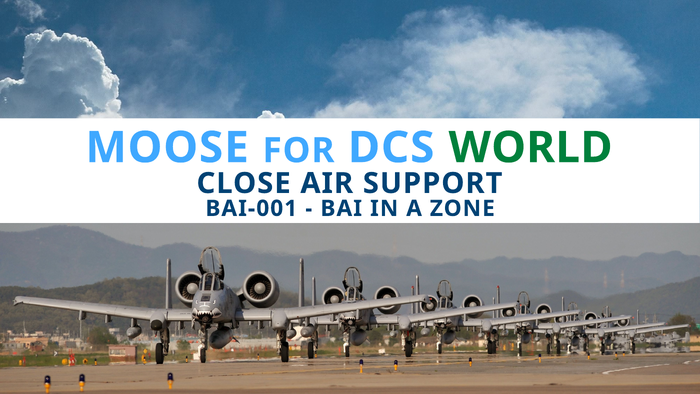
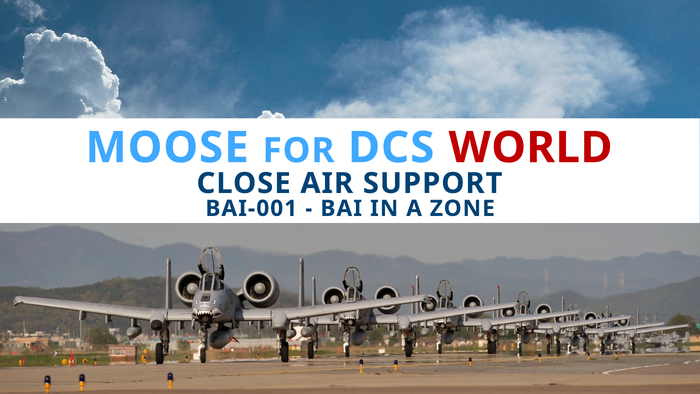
WORLD colour: green -> red (531, 148)
